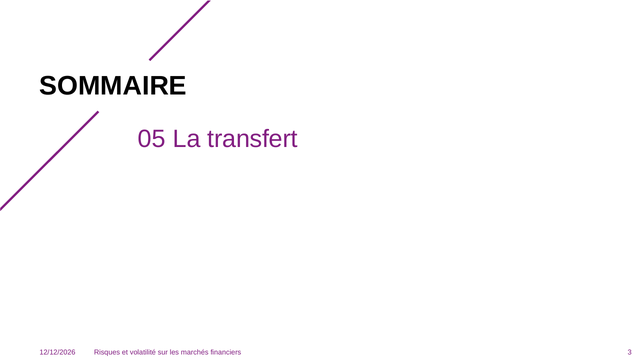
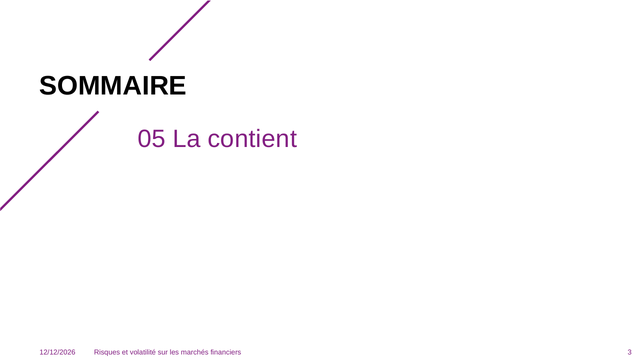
transfert: transfert -> contient (252, 139)
